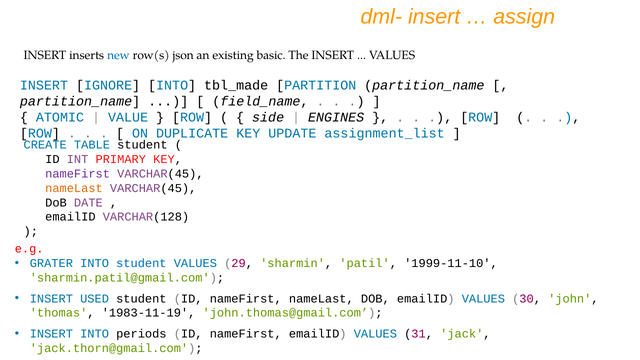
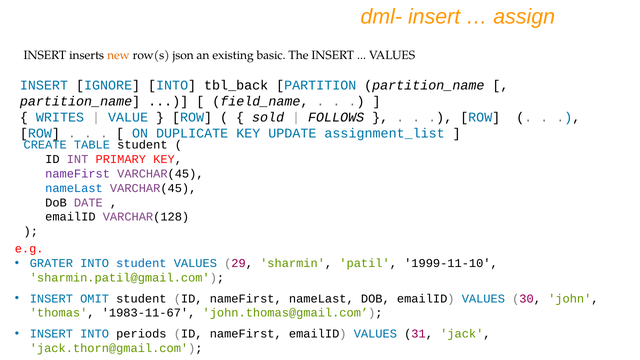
new colour: blue -> orange (118, 55)
tbl_made: tbl_made -> tbl_back (236, 85)
ATOMIC: ATOMIC -> WRITES (60, 117)
side: side -> sold (268, 117)
ENGINES: ENGINES -> FOLLOWS (336, 117)
nameLast colour: orange -> blue (74, 188)
USED: USED -> OMIT (95, 299)
1983-11-19: 1983-11-19 -> 1983-11-67 (149, 313)
